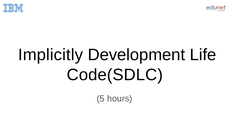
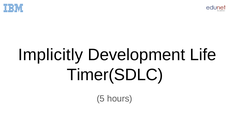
Code(SDLC: Code(SDLC -> Timer(SDLC (115, 75)
